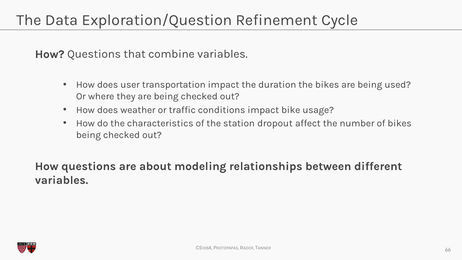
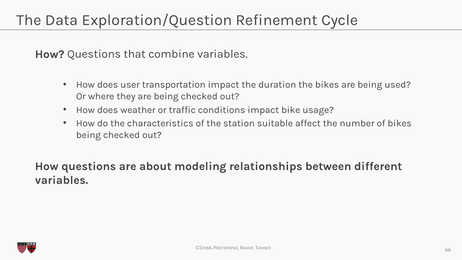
dropout: dropout -> suitable (275, 123)
